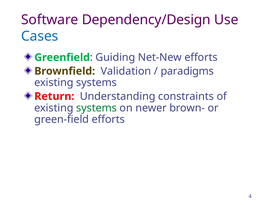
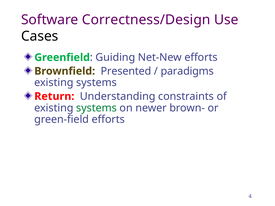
Dependency/Design: Dependency/Design -> Correctness/Design (146, 20)
Cases colour: blue -> black (40, 36)
Validation: Validation -> Presented (126, 71)
